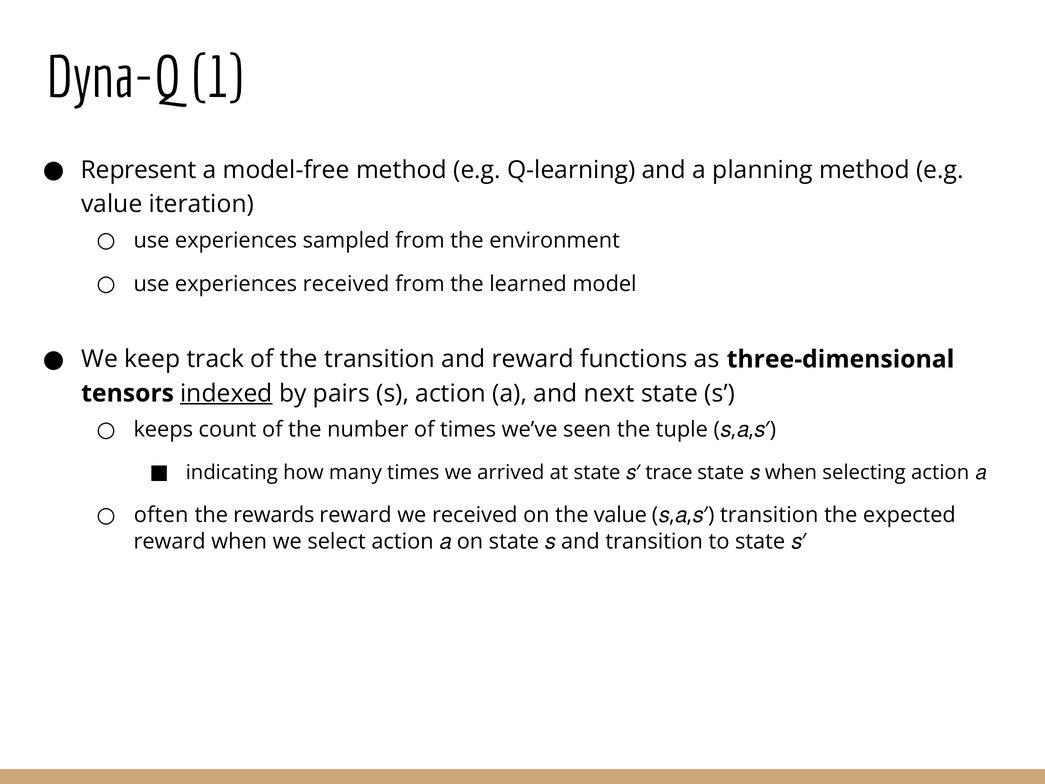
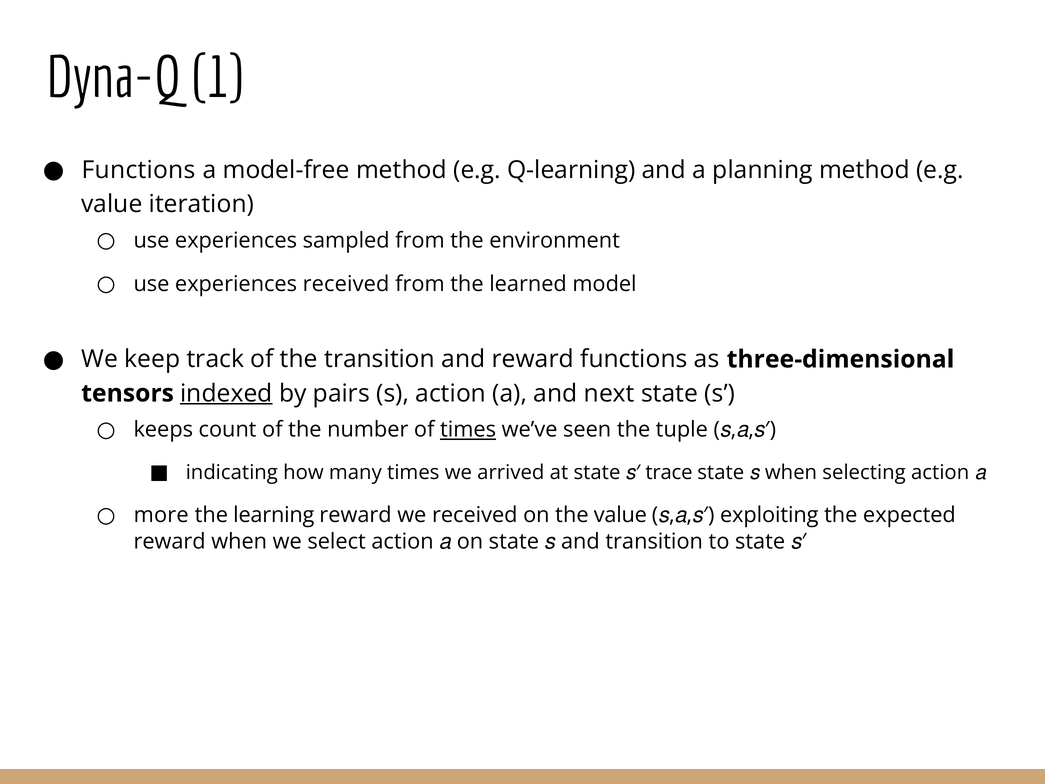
Represent: Represent -> Functions (139, 170)
times underline: none -> present (468, 430)
often: often -> more (161, 515)
rewards: rewards -> learning (274, 515)
transition: transition -> exploiting (769, 515)
